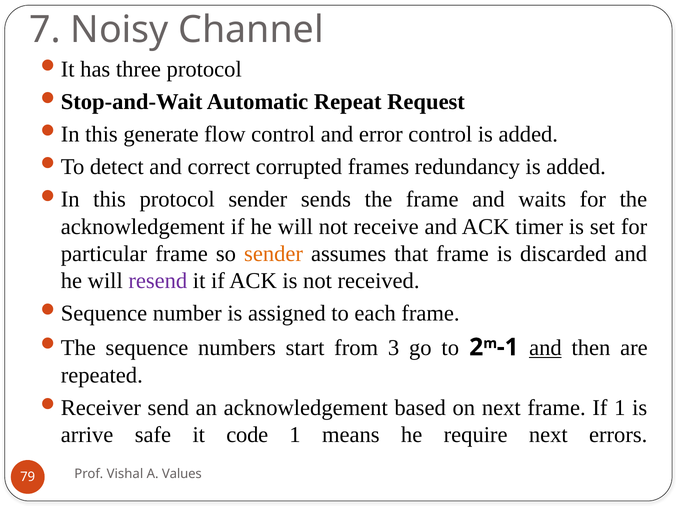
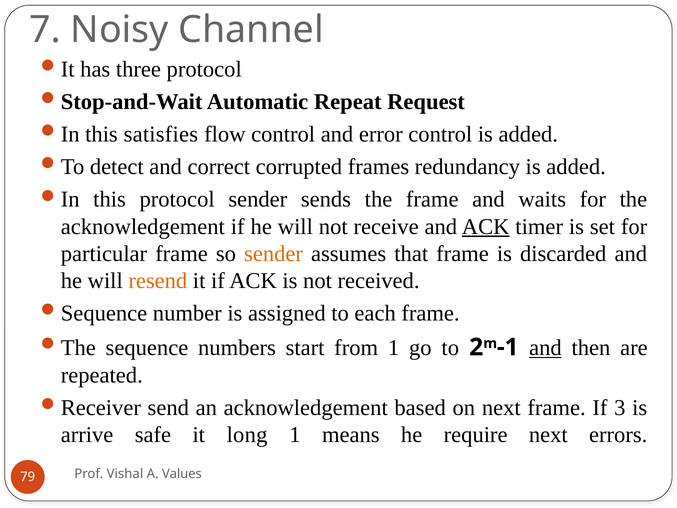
generate: generate -> satisfies (161, 134)
ACK underline: none -> present (486, 226)
resend colour: purple -> orange (158, 281)
from 3: 3 -> 1 (394, 348)
If 1: 1 -> 3 (620, 408)
code: code -> long (247, 435)
